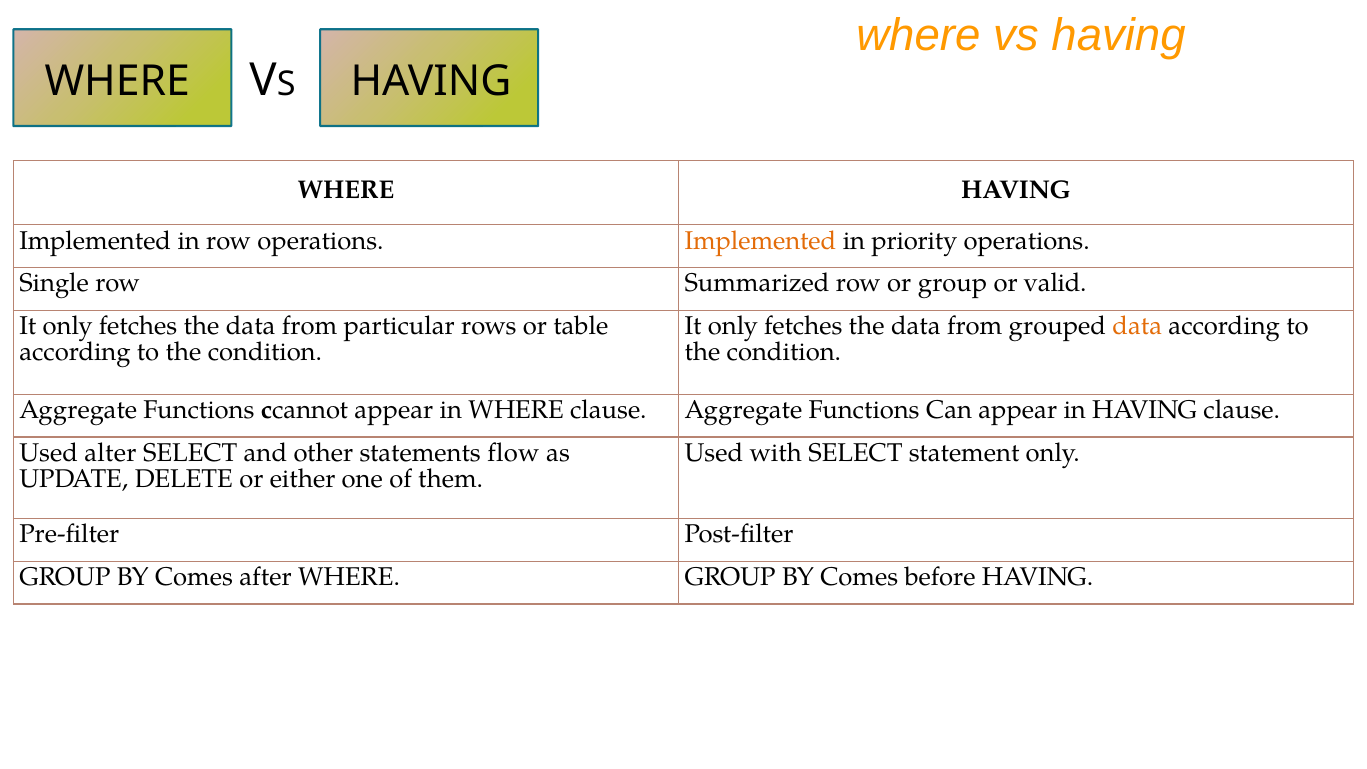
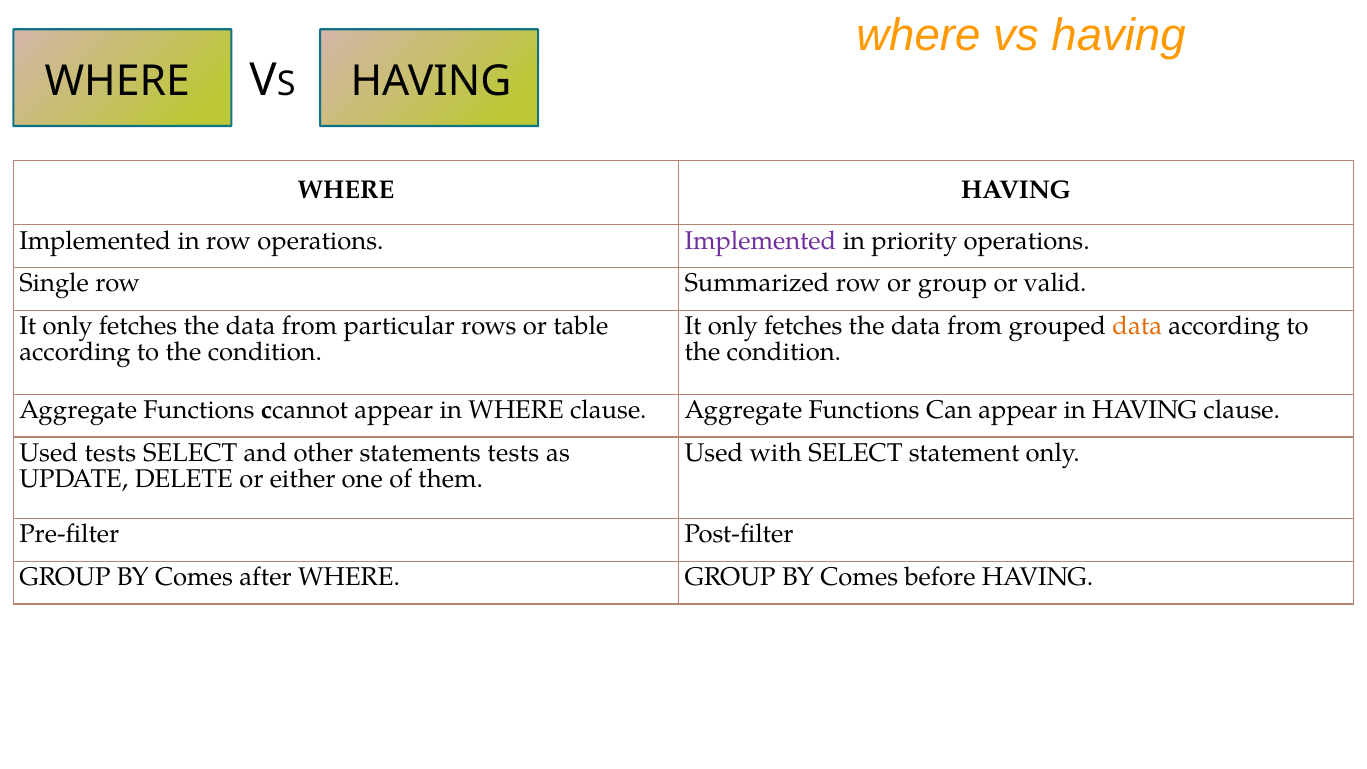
Implemented colour: orange -> purple (760, 241)
Used alter: alter -> tests (110, 453)
statements flow: flow -> tests (513, 453)
